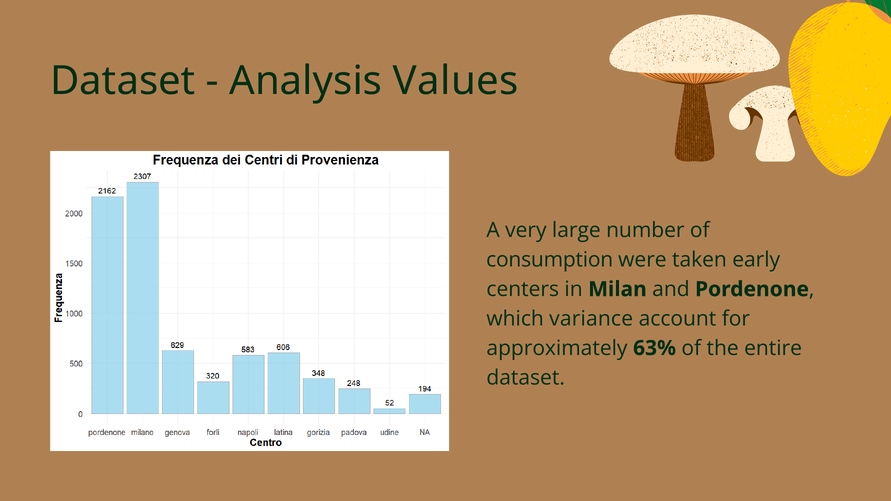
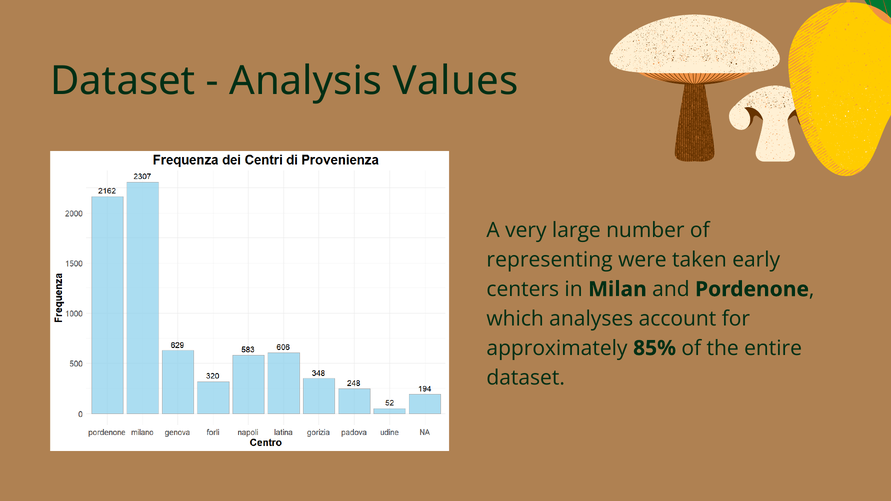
consumption: consumption -> representing (550, 260)
variance: variance -> analyses (591, 319)
63%: 63% -> 85% (655, 348)
